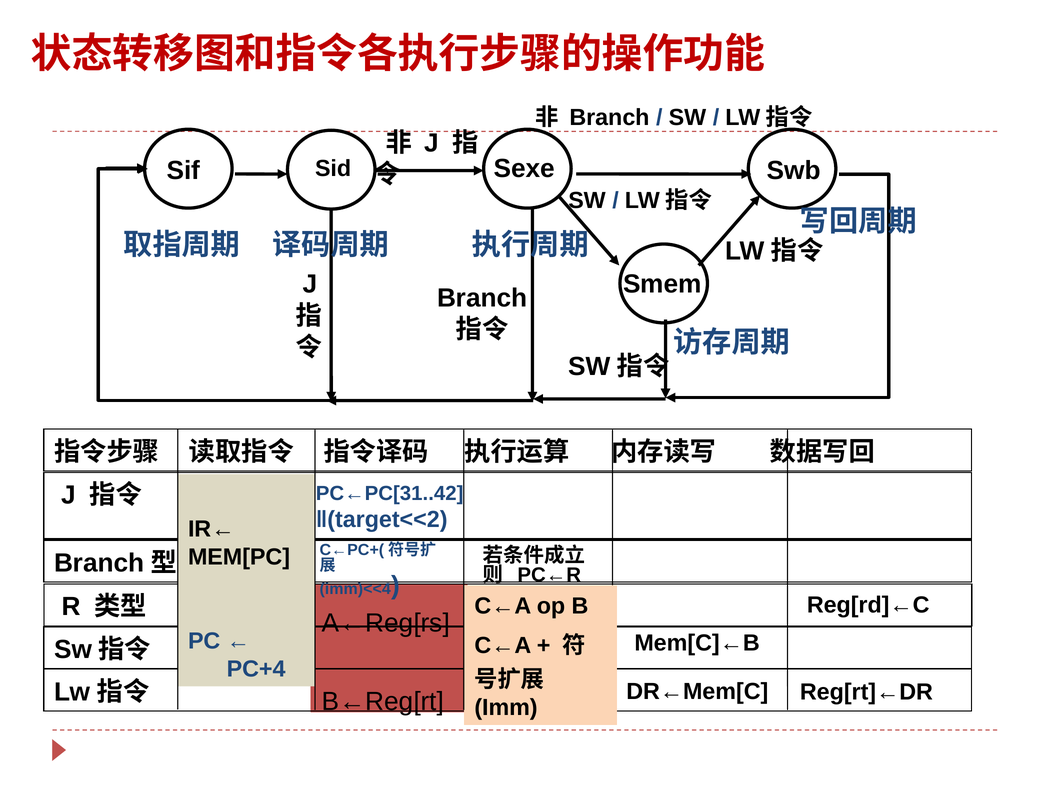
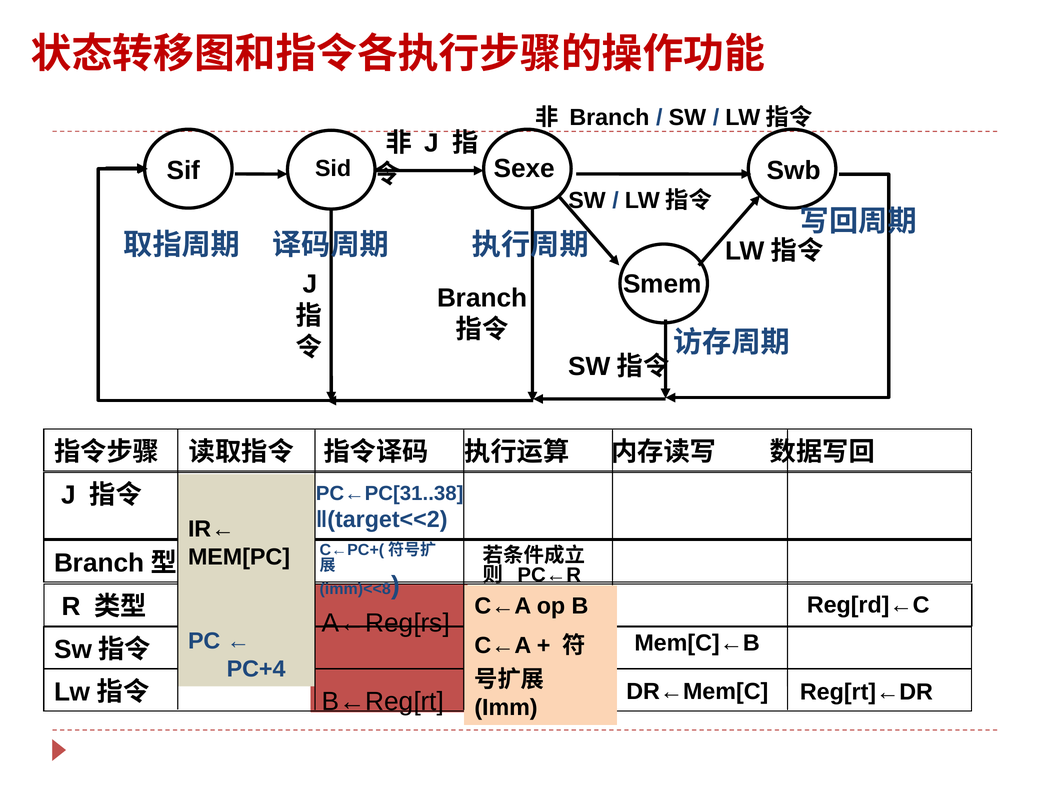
PC←PC[31..42: PC←PC[31..42 -> PC←PC[31..38 (390, 493)
imm)<<4: imm)<<4 -> imm)<<8 (355, 588)
